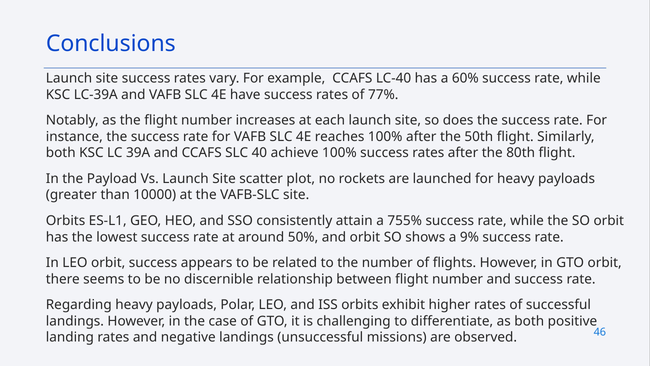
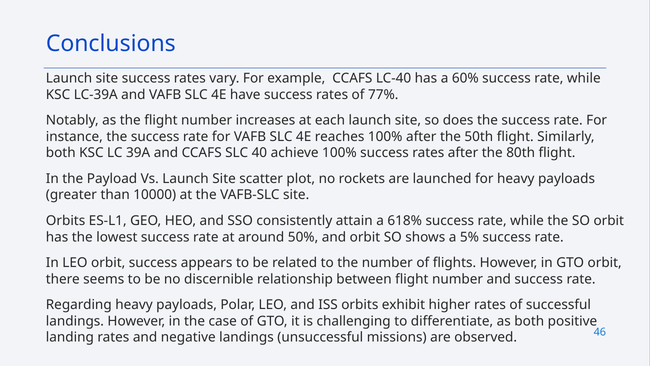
755%: 755% -> 618% (405, 221)
9%: 9% -> 5% (469, 237)
